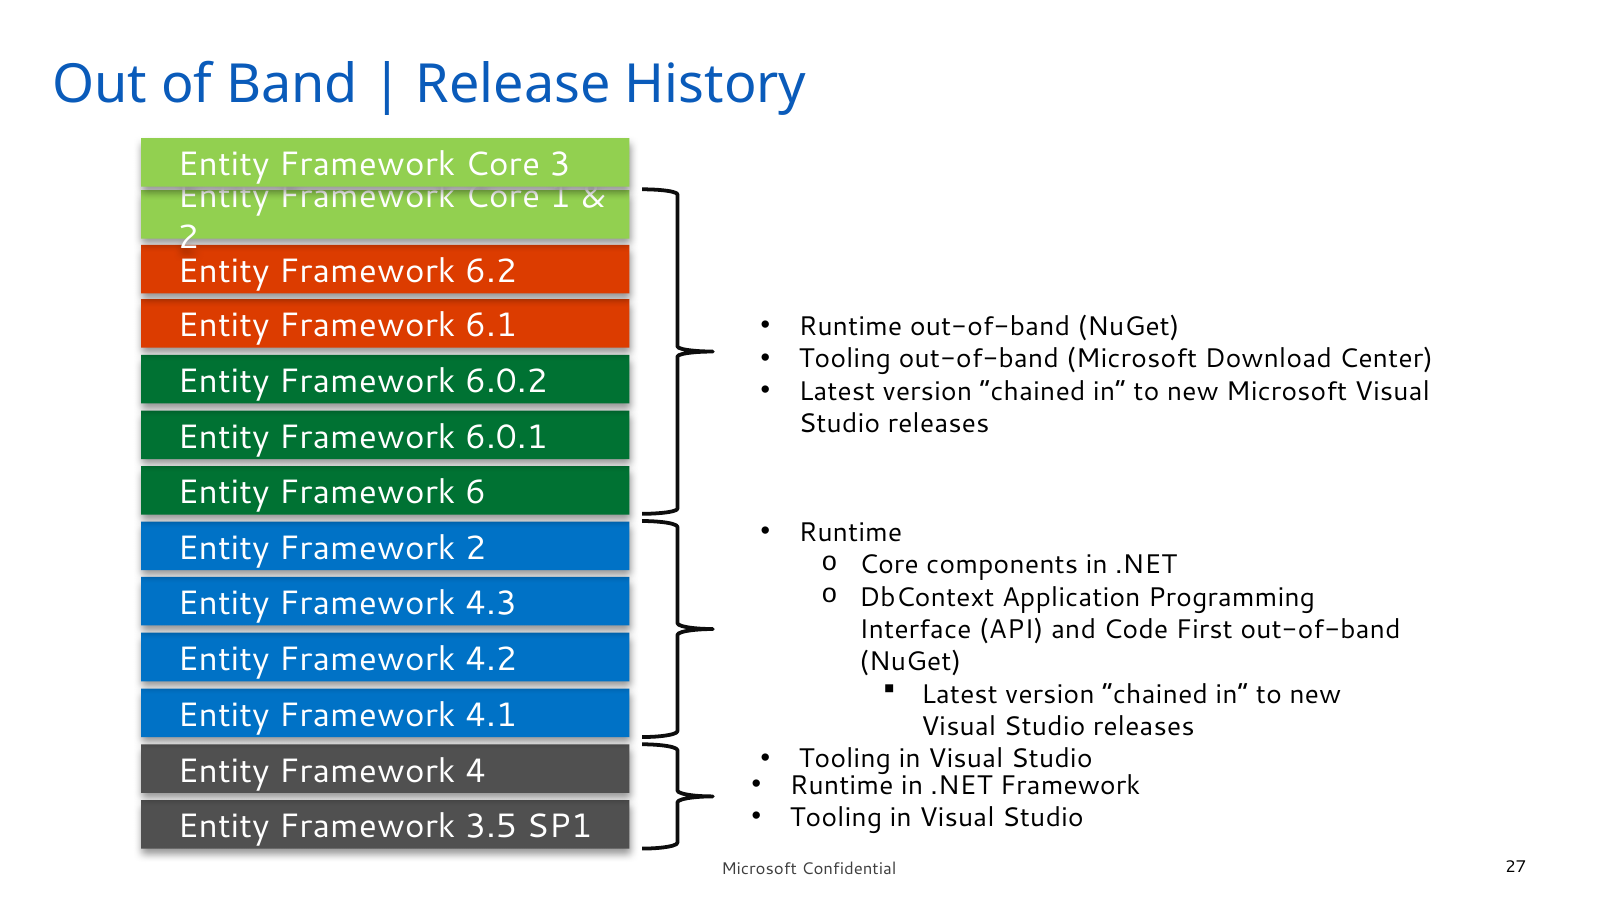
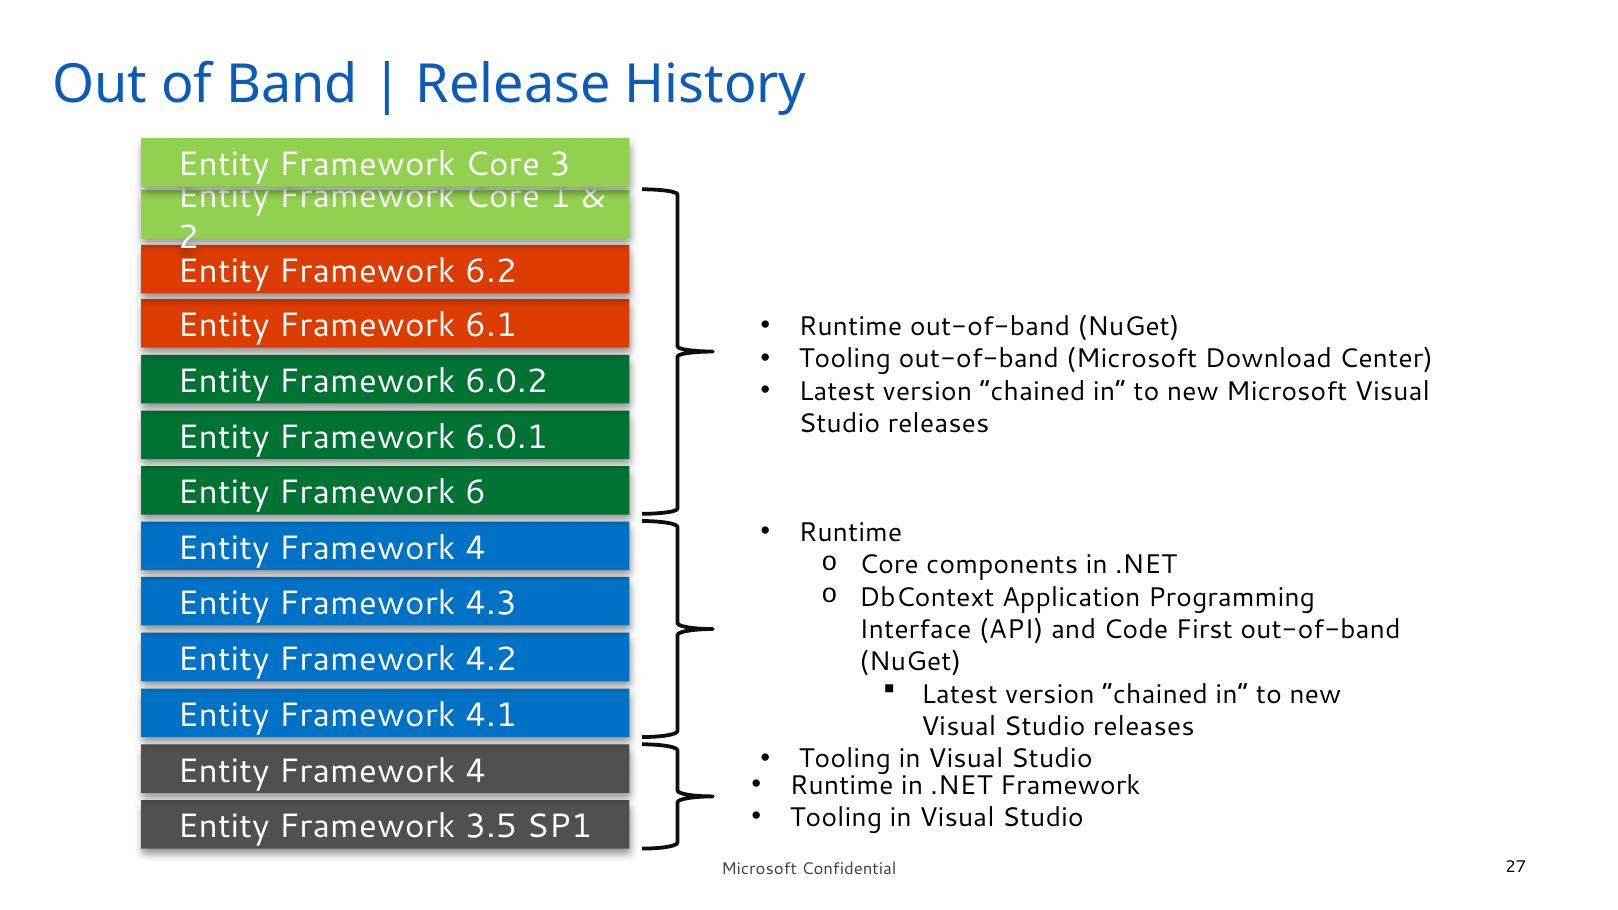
2: 2 -> 4 (476, 548)
